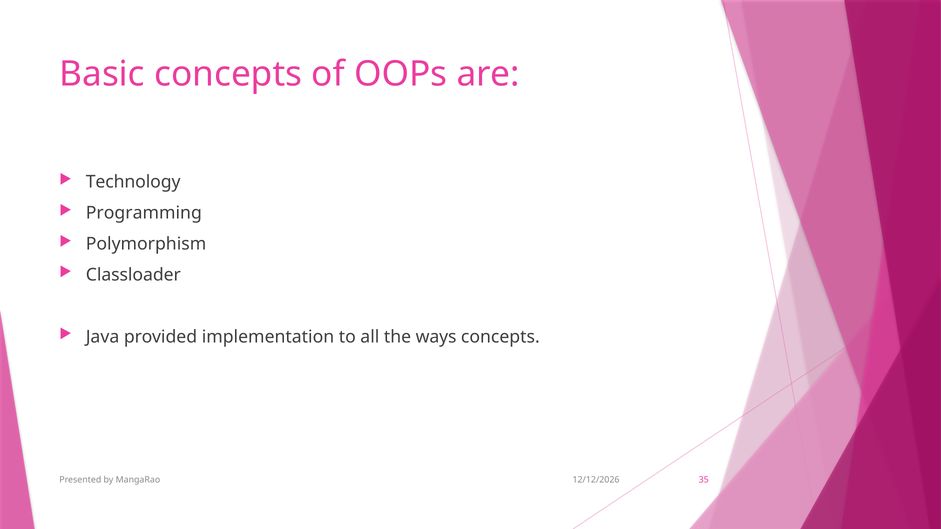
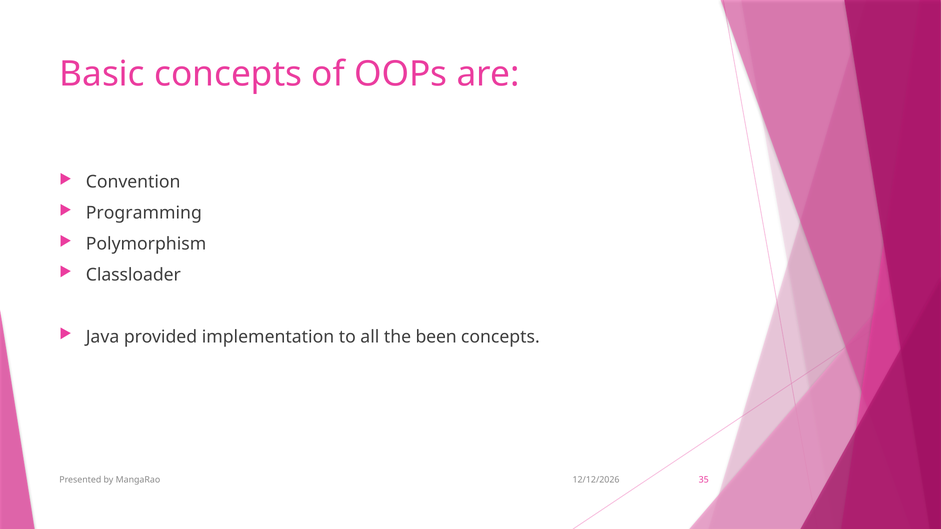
Technology: Technology -> Convention (133, 182)
ways: ways -> been (436, 337)
